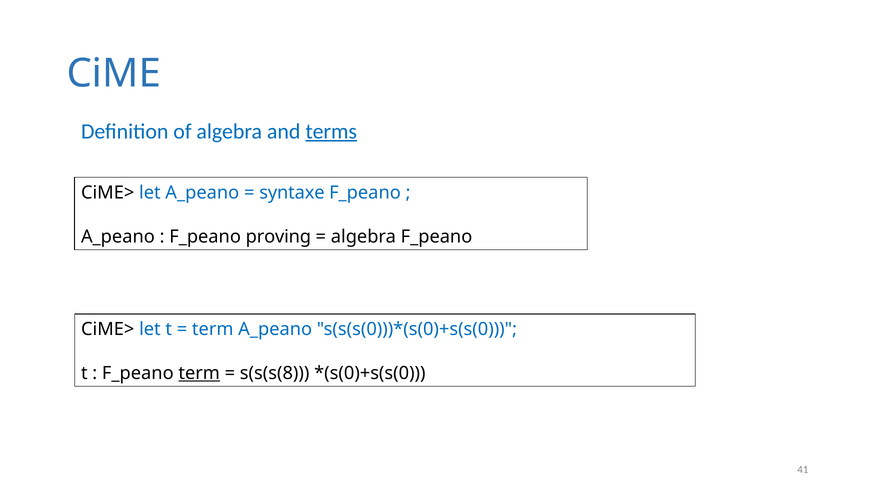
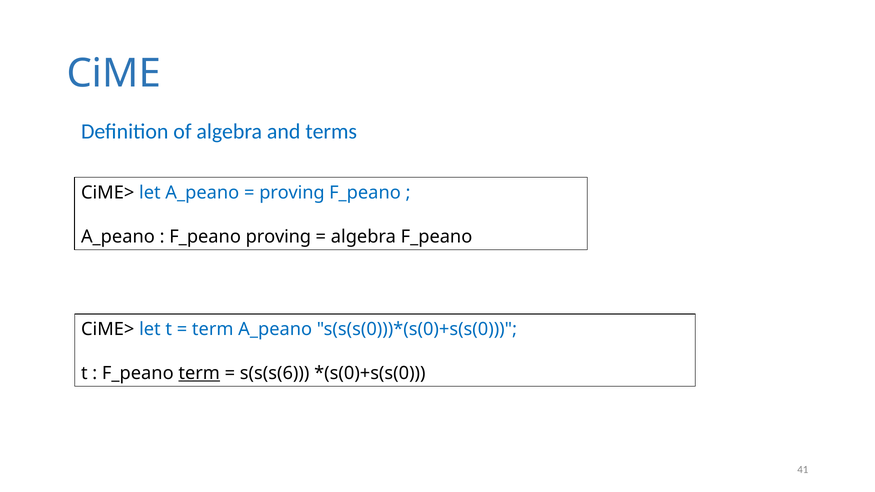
terms underline: present -> none (331, 131)
syntaxe: syntaxe -> proving (292, 193)
s(s(s(8: s(s(s(8 -> s(s(s(6 (275, 373)
